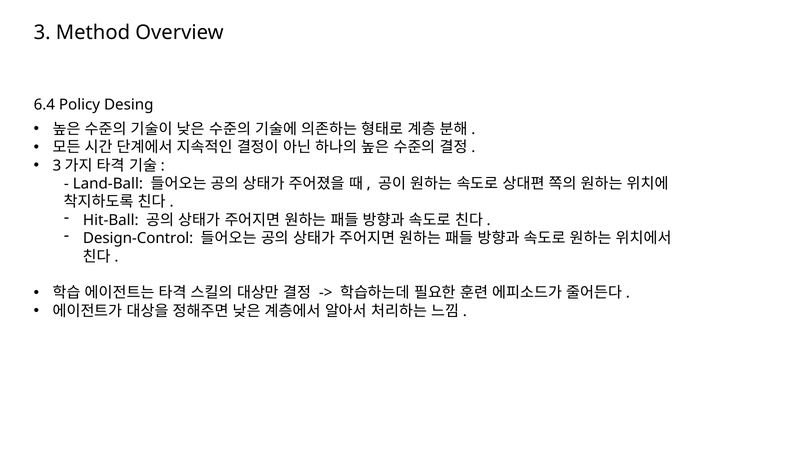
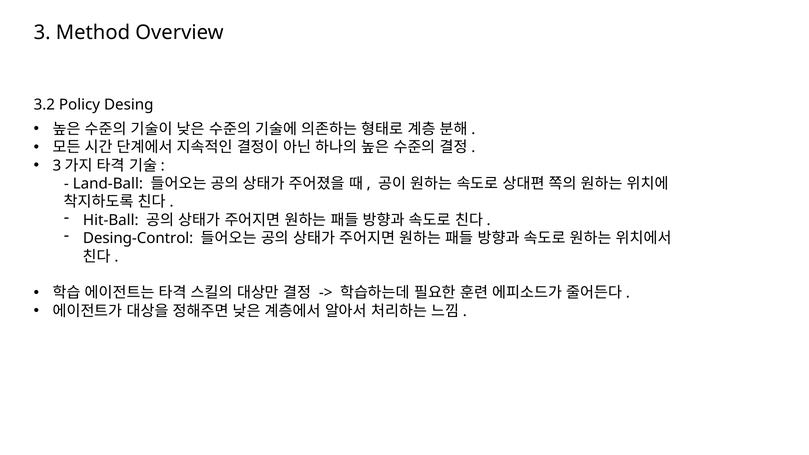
6.4: 6.4 -> 3.2 (44, 105)
Design-Control: Design-Control -> Desing-Control (138, 238)
